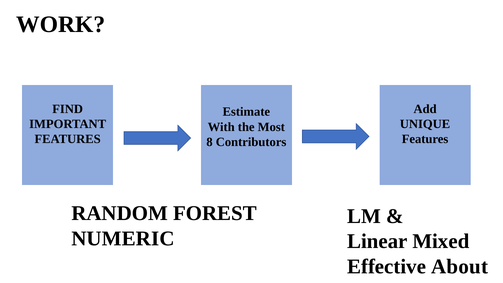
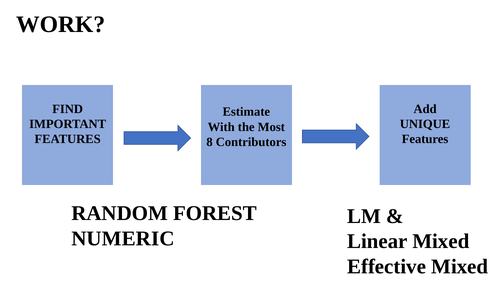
Effective About: About -> Mixed (460, 266)
